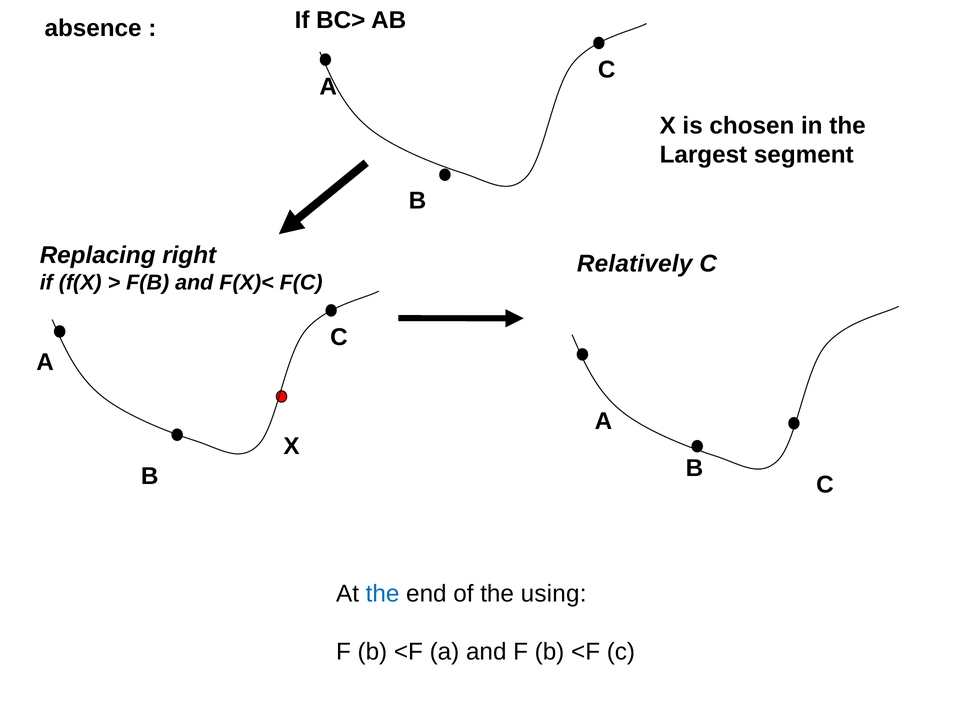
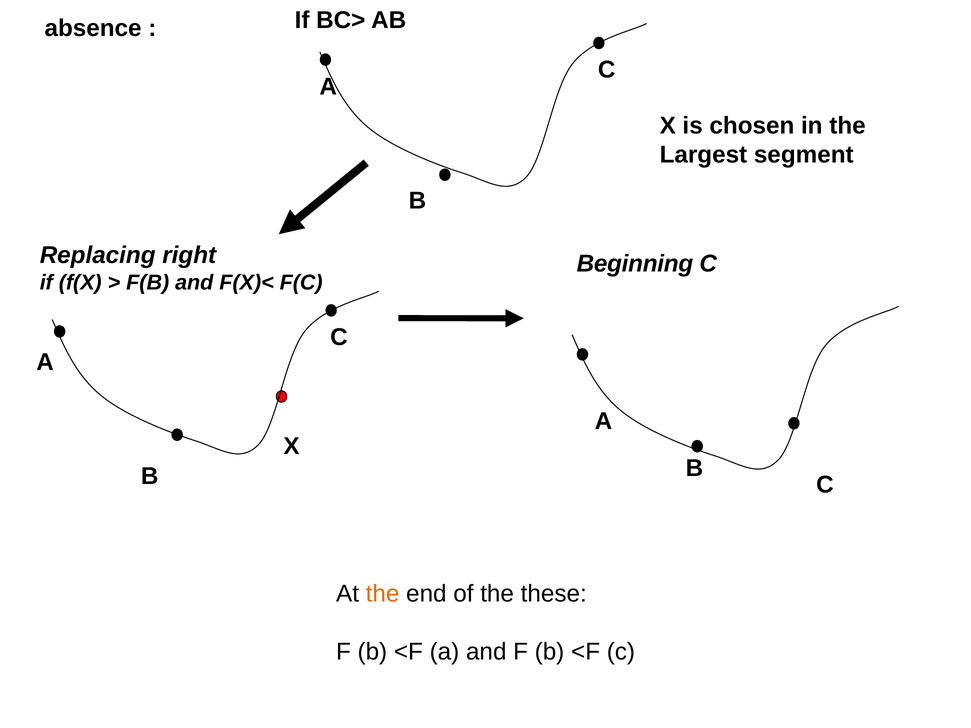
Relatively: Relatively -> Beginning (635, 264)
the colour: blue -> orange (383, 594)
using: using -> these (554, 594)
